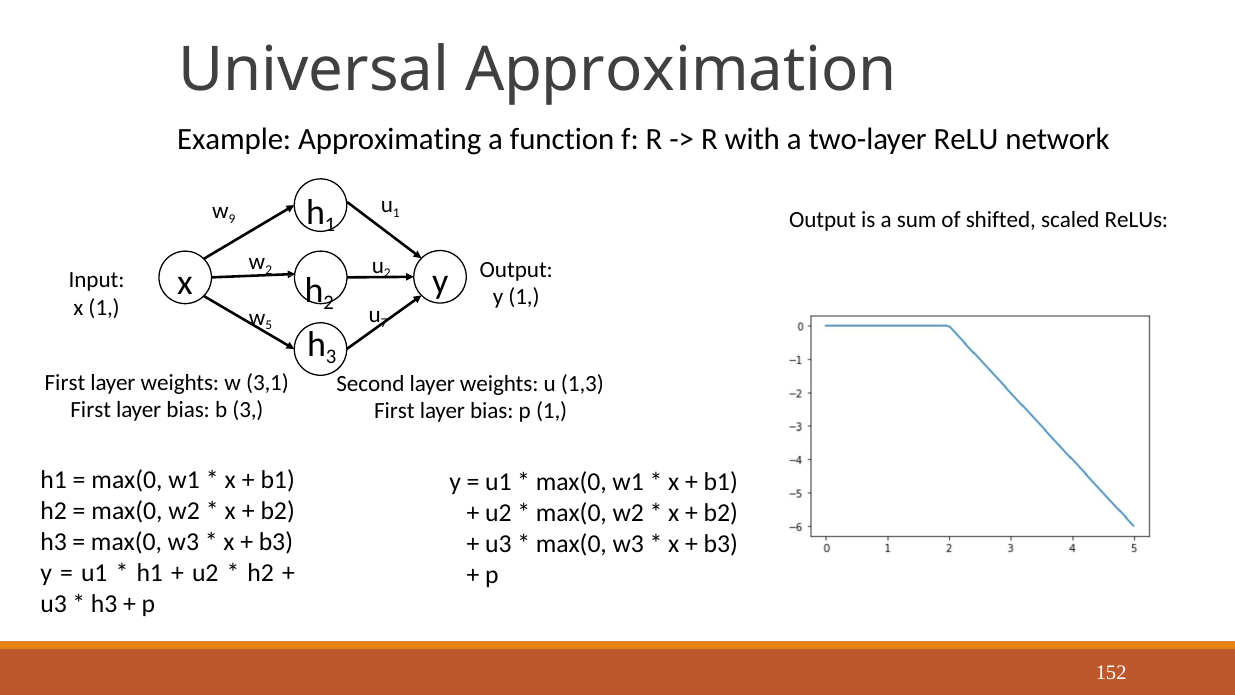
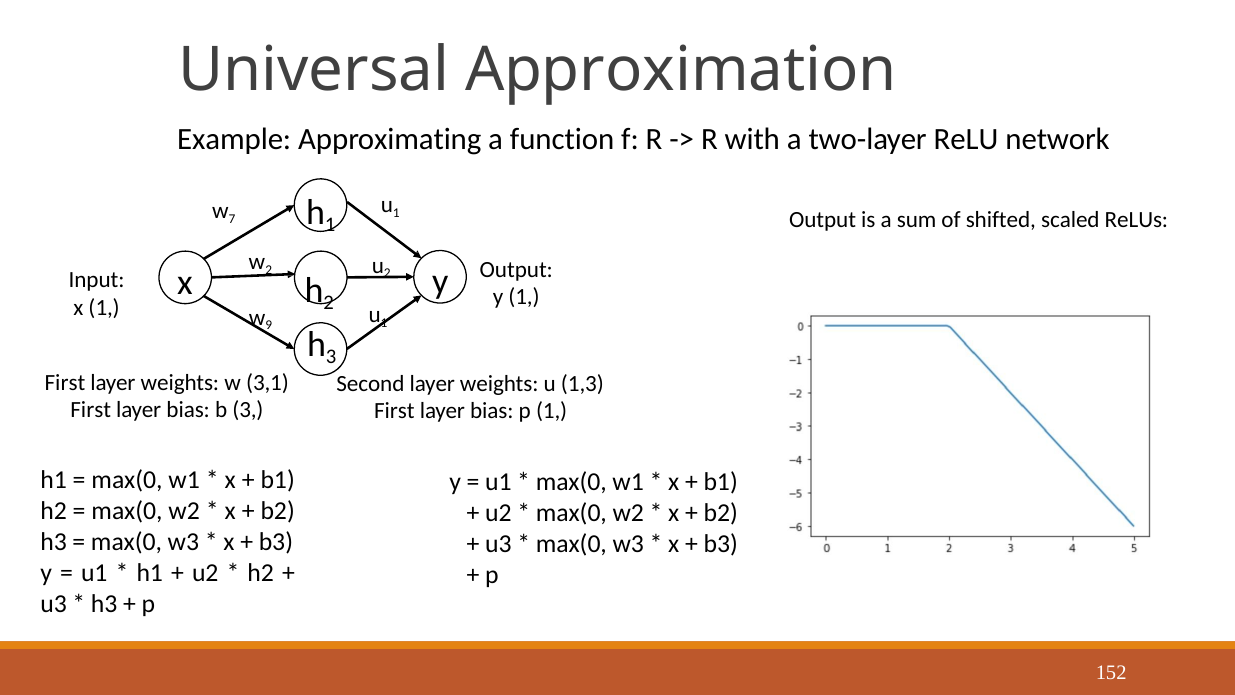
9: 9 -> 7 (232, 219)
7: 7 -> 1 (384, 323)
5: 5 -> 9 (269, 325)
